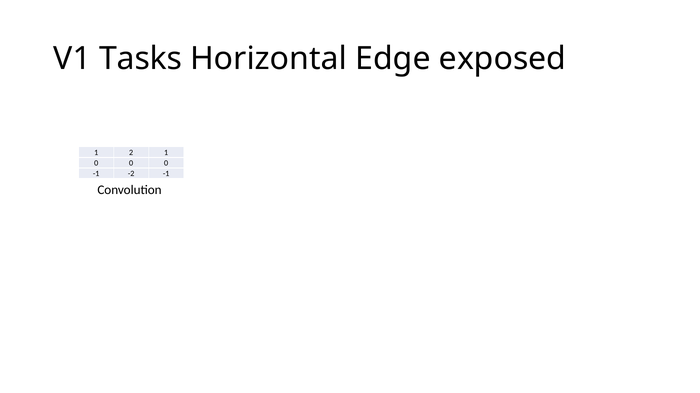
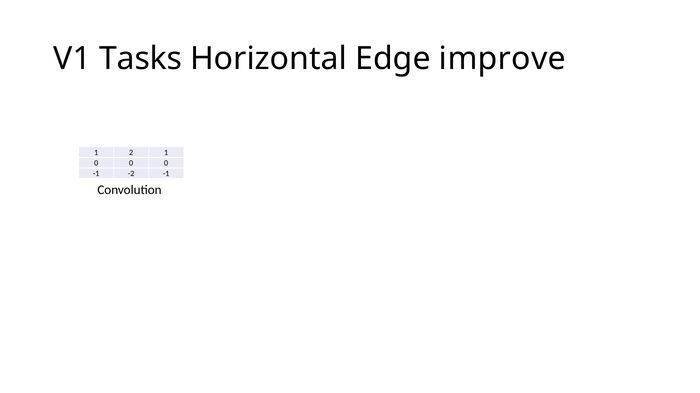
exposed: exposed -> improve (502, 59)
